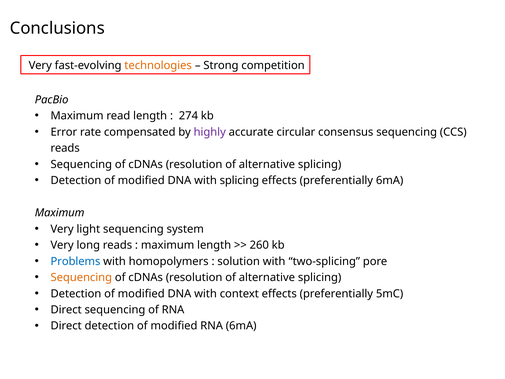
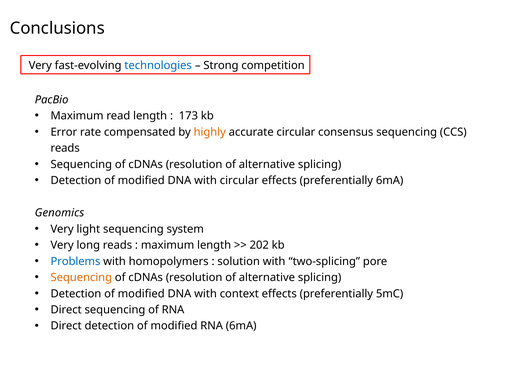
technologies colour: orange -> blue (158, 65)
274: 274 -> 173 (188, 116)
highly colour: purple -> orange (210, 132)
with splicing: splicing -> circular (239, 180)
Maximum: Maximum -> Genomics (60, 213)
260: 260 -> 202 (259, 245)
